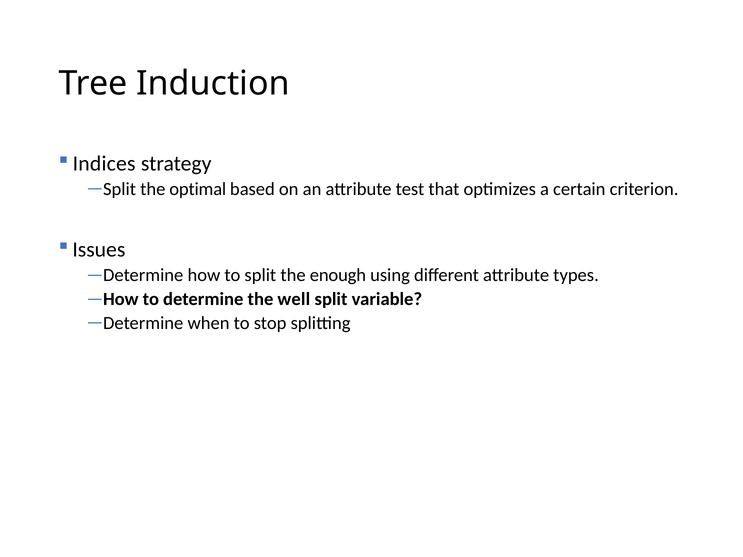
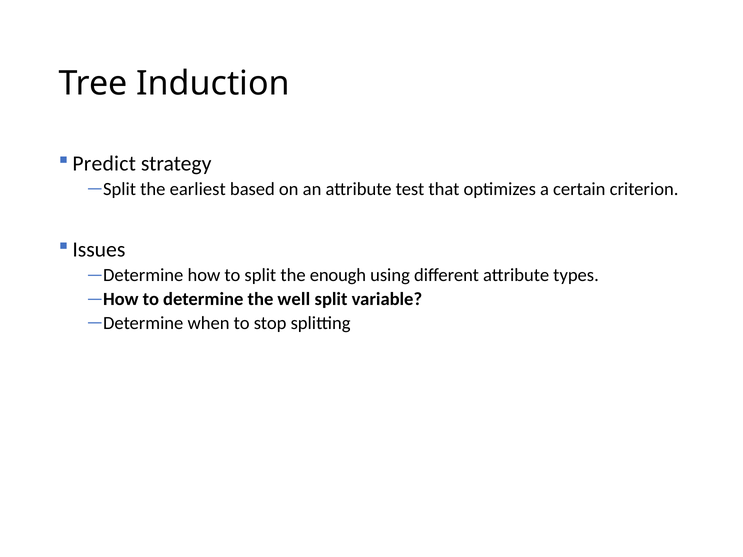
Indices: Indices -> Predict (104, 164)
optimal: optimal -> earliest (198, 189)
